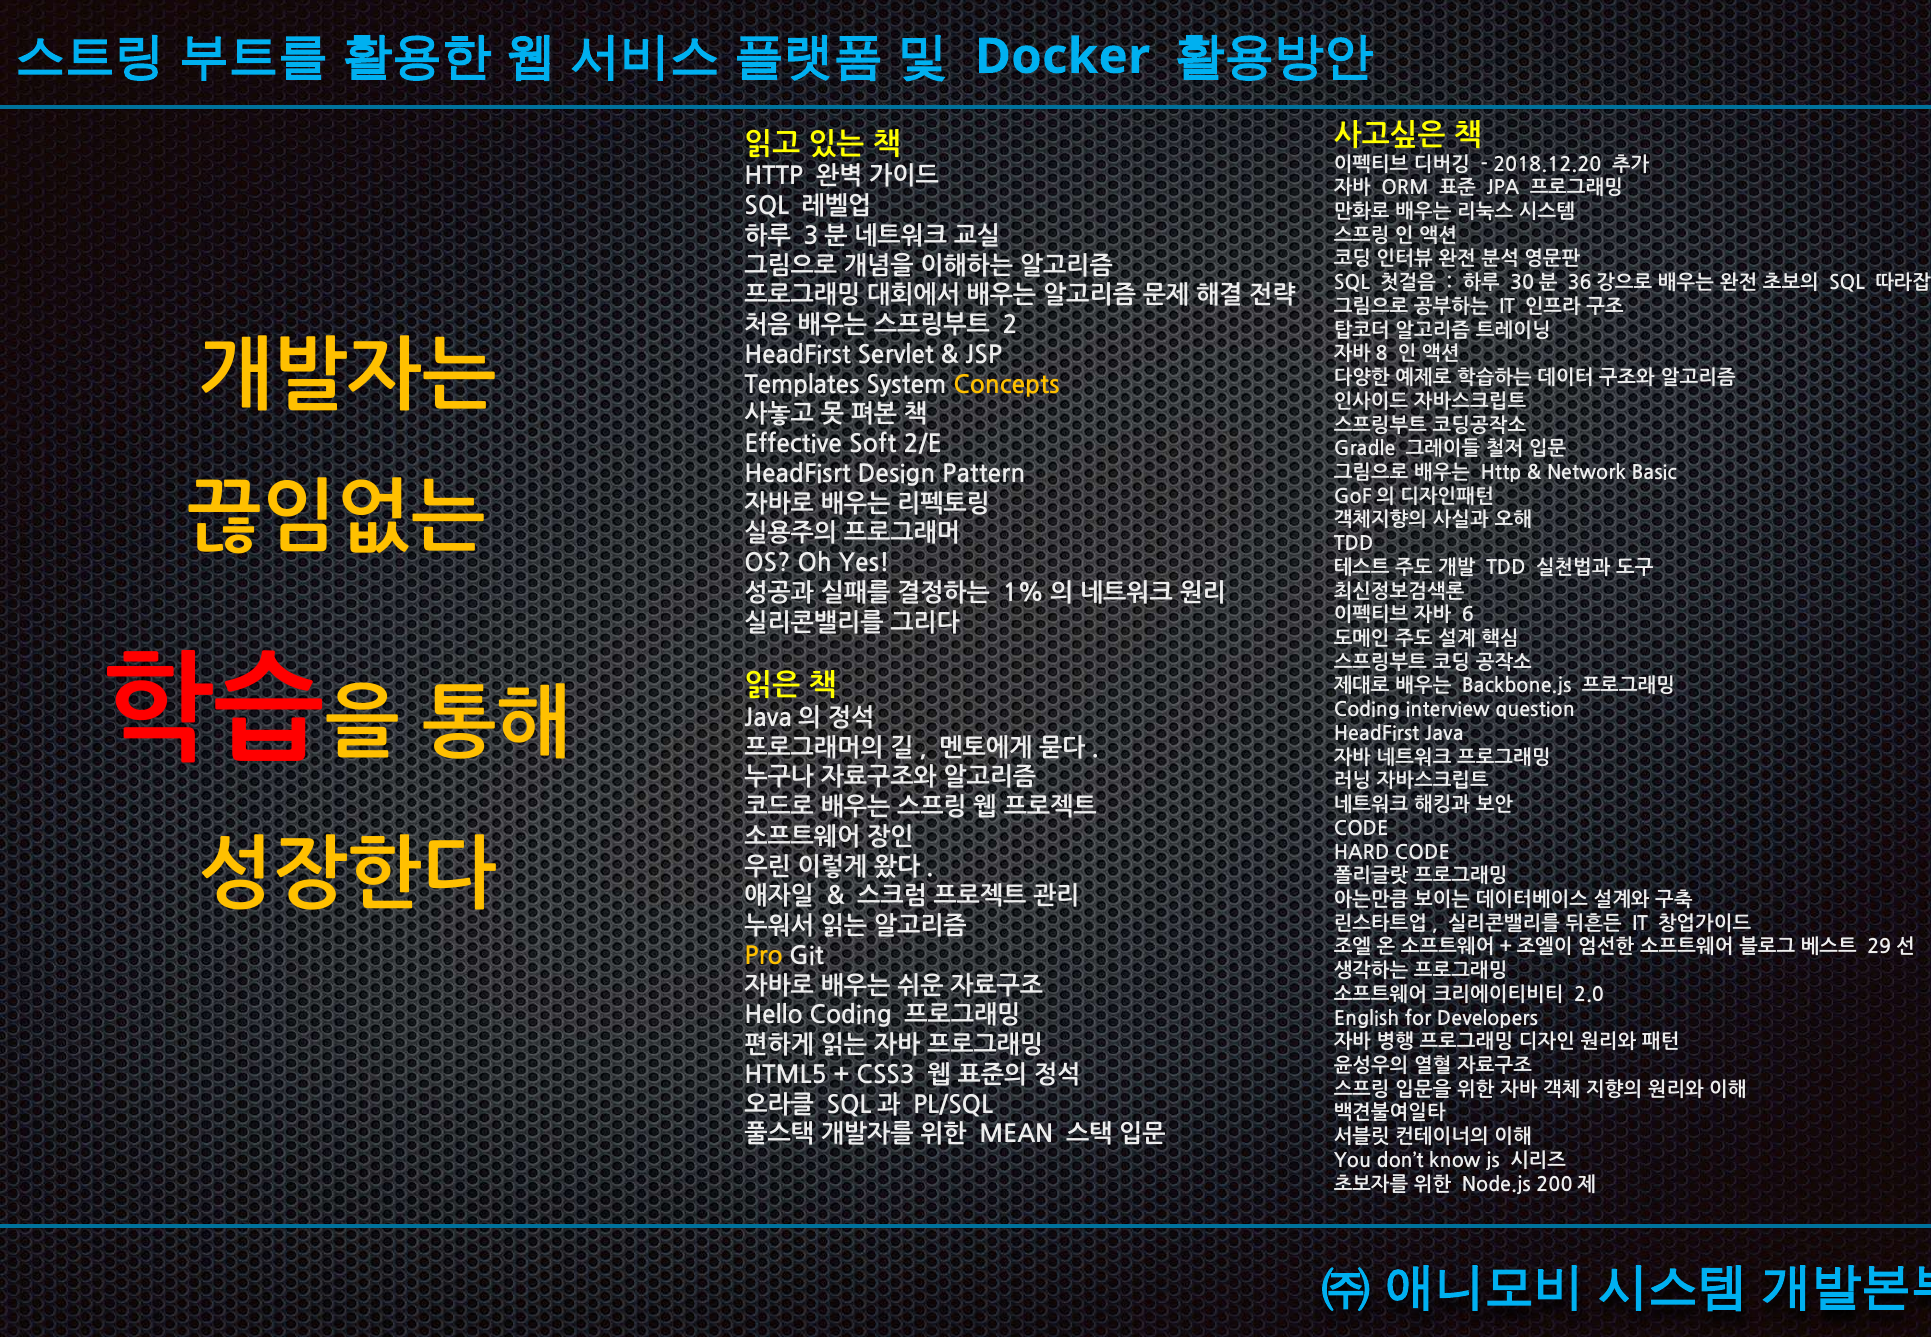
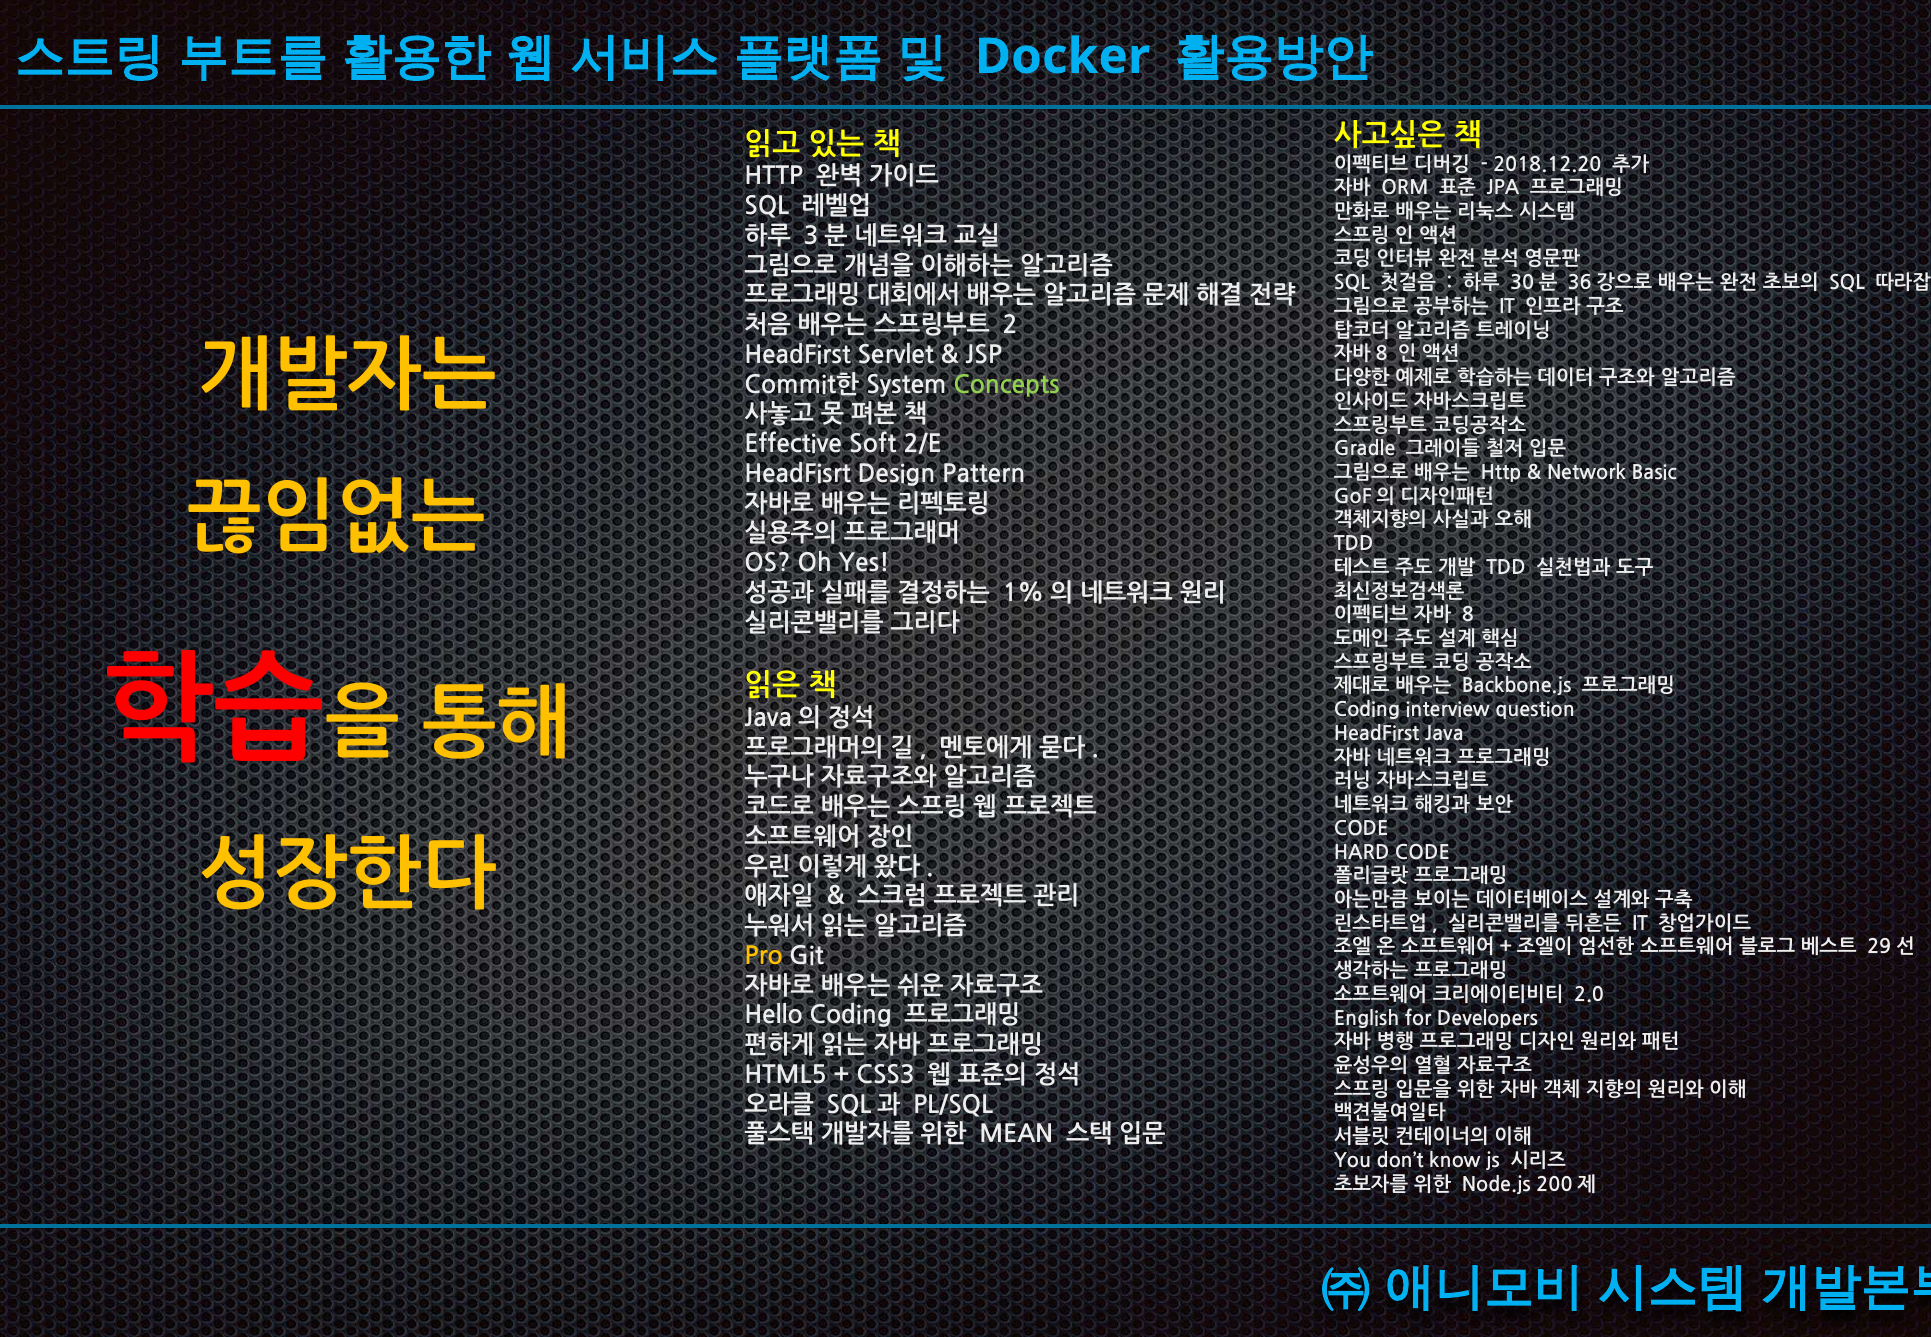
Templates: Templates -> Commit한 (802, 385)
Concepts colour: yellow -> light green (1006, 385)
6: 6 -> 8 (1468, 615)
